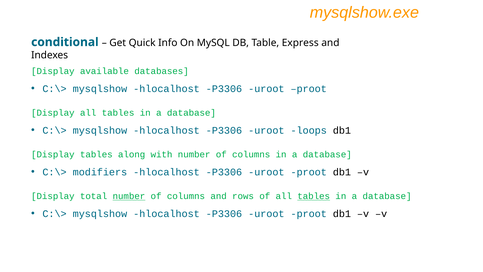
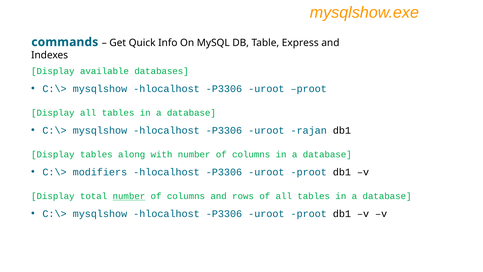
conditional: conditional -> commands (65, 42)
loops: loops -> rajan (309, 130)
tables underline: present -> none (314, 196)
